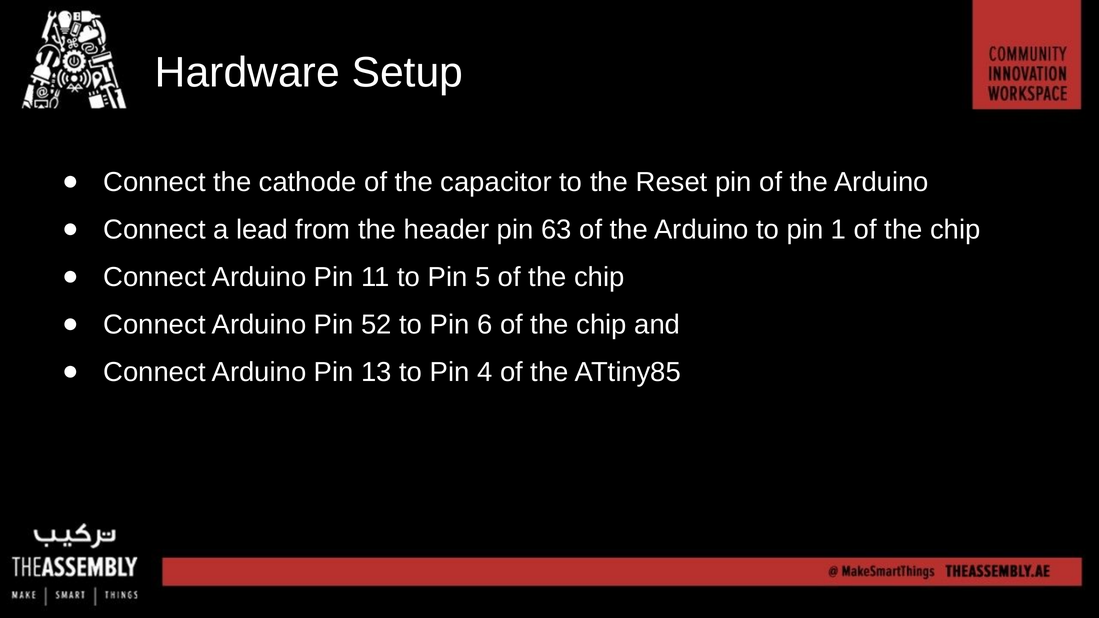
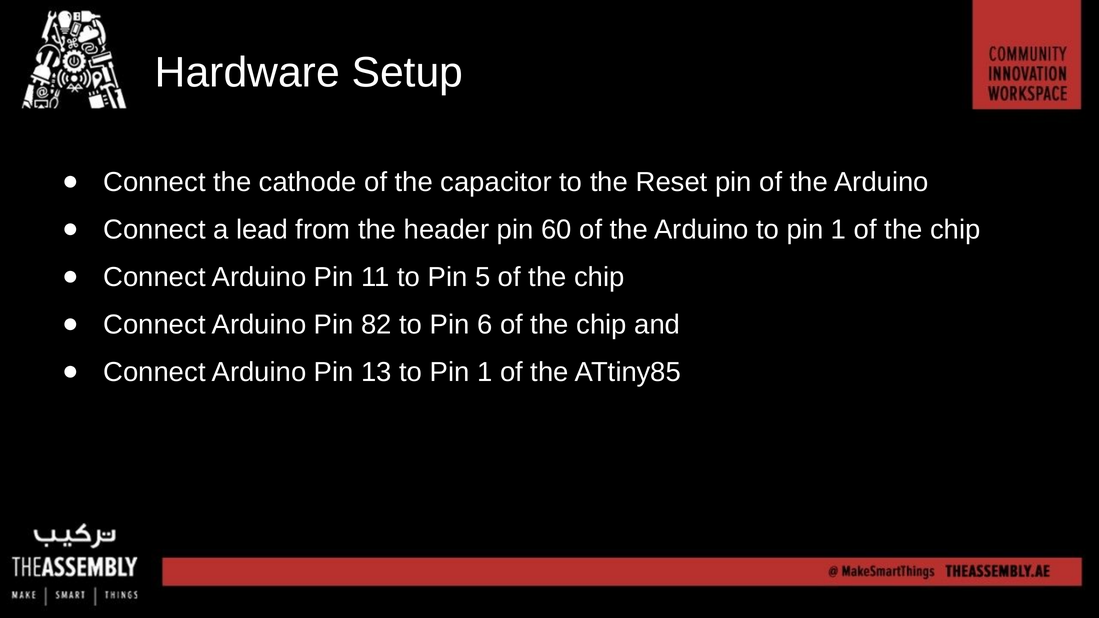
63: 63 -> 60 (556, 230)
52: 52 -> 82 (377, 325)
13 to Pin 4: 4 -> 1 (485, 372)
